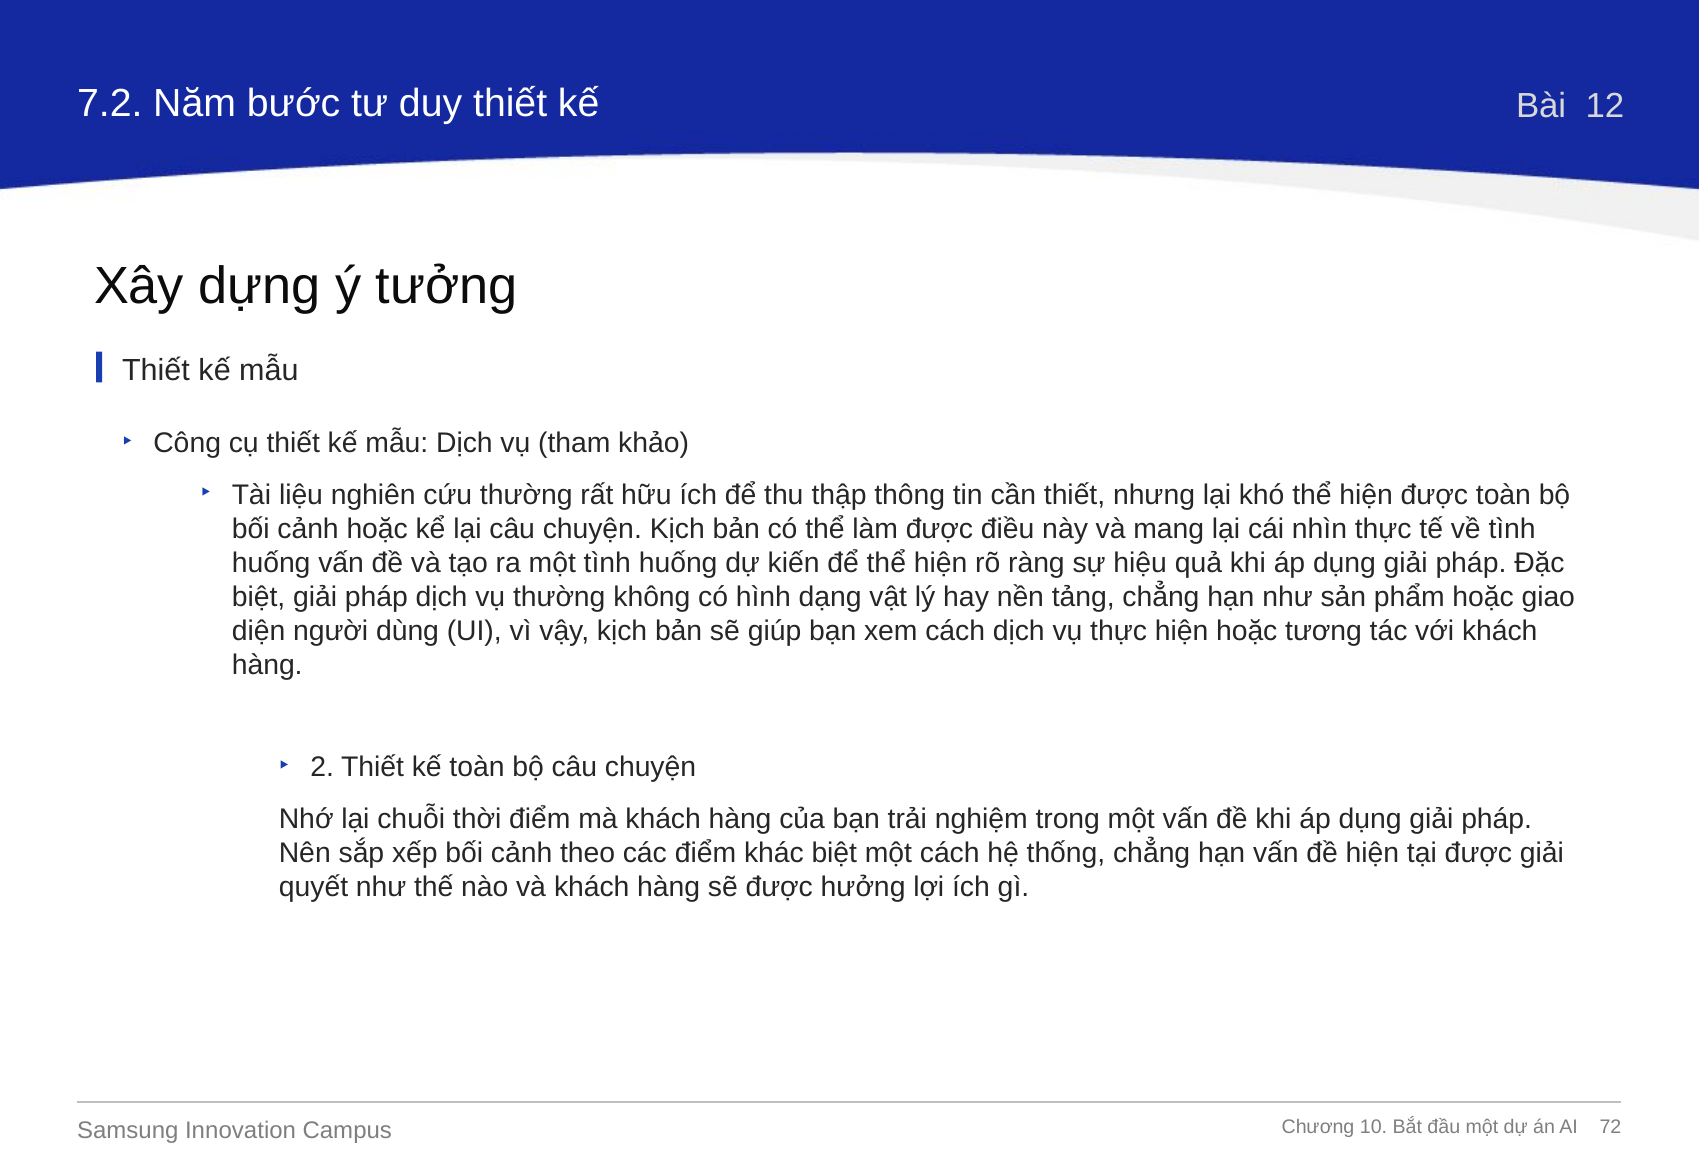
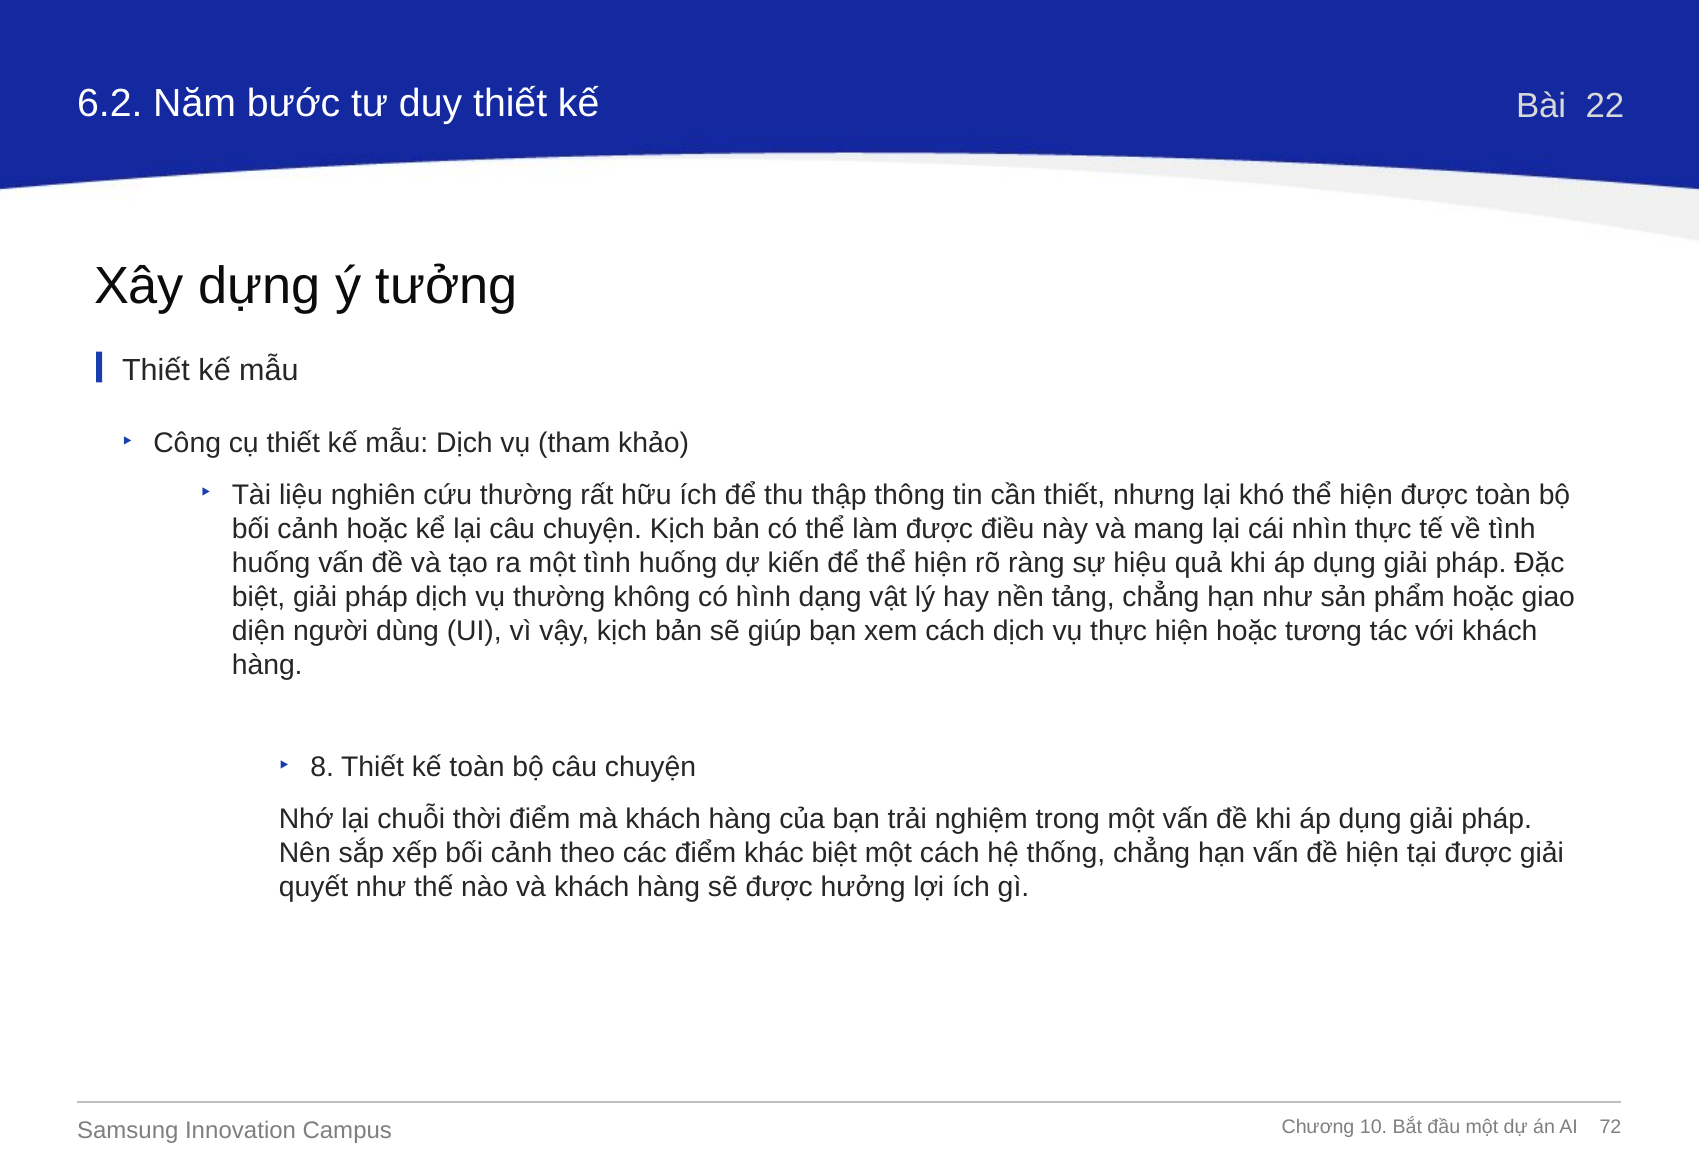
7.2: 7.2 -> 6.2 (110, 103)
12: 12 -> 22 (1605, 106)
2: 2 -> 8 (322, 768)
